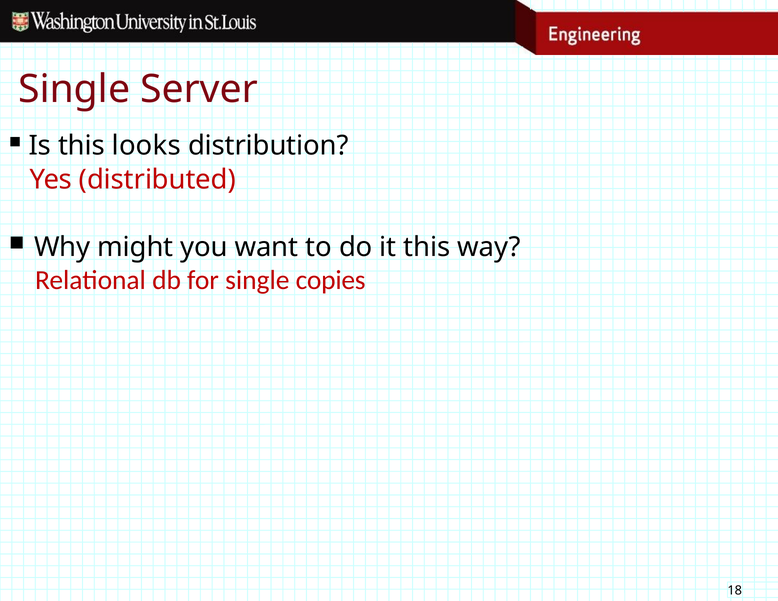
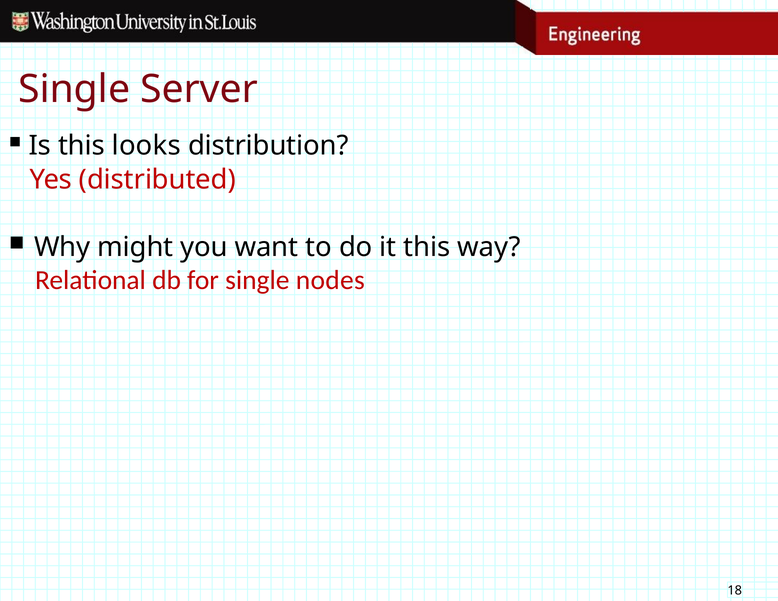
copies: copies -> nodes (330, 280)
